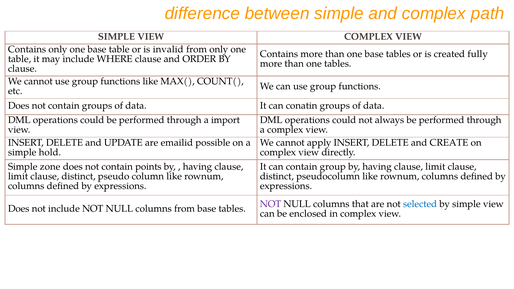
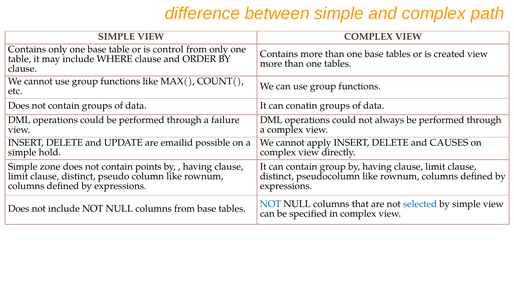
invalid: invalid -> control (168, 49)
created fully: fully -> view (478, 54)
import: import -> failure (225, 120)
CREATE: CREATE -> CAUSES (449, 143)
NOT colour: purple -> blue (271, 204)
enclosed: enclosed -> specified (308, 214)
